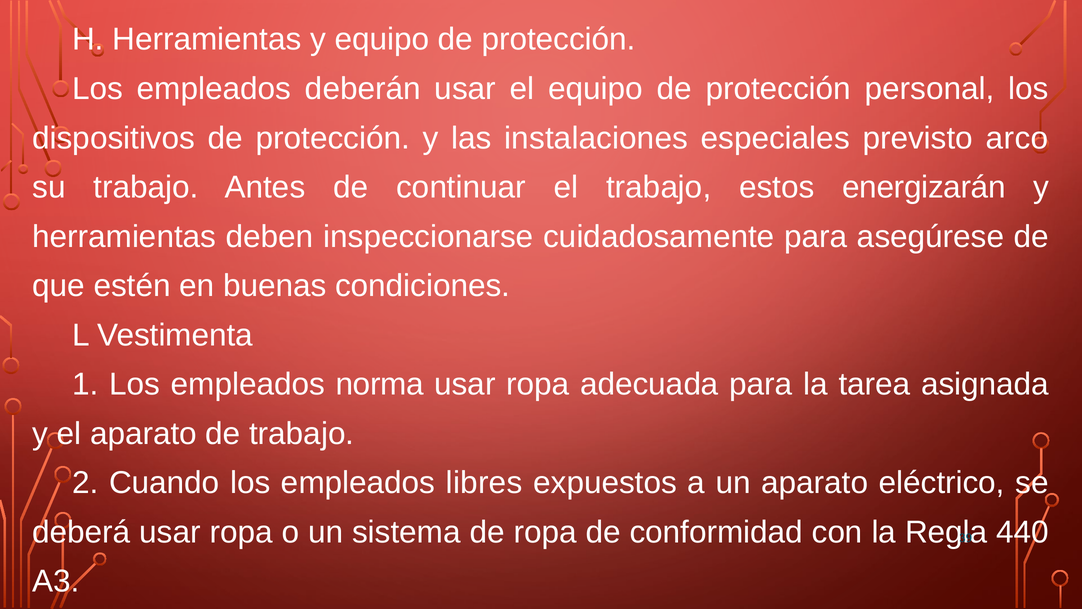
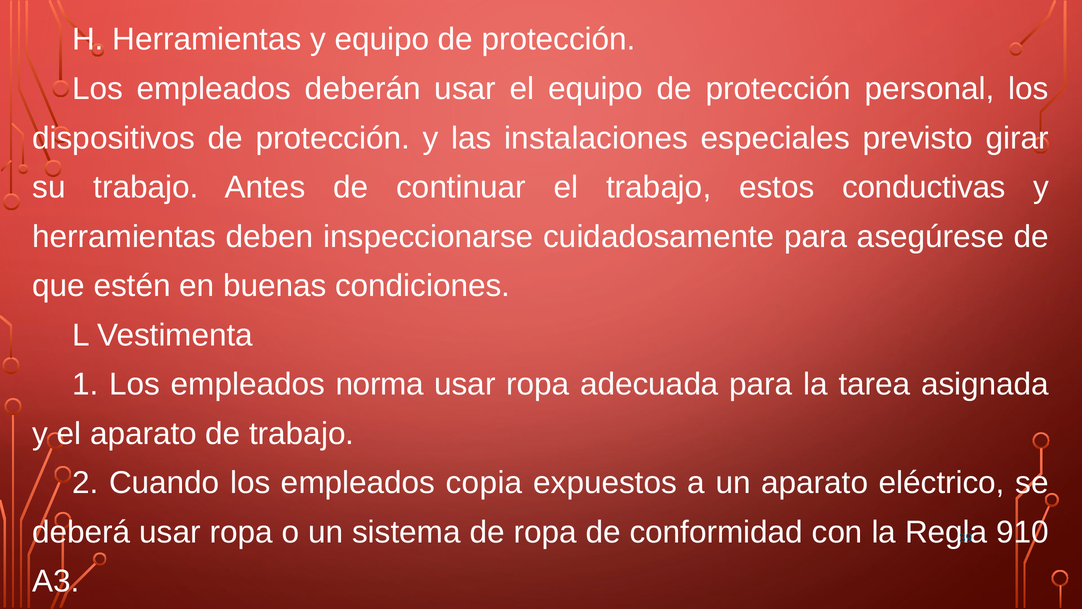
arco: arco -> girar (1017, 138)
energizarán: energizarán -> conductivas (924, 187)
libres: libres -> copia (484, 483)
440: 440 -> 910 (1022, 532)
